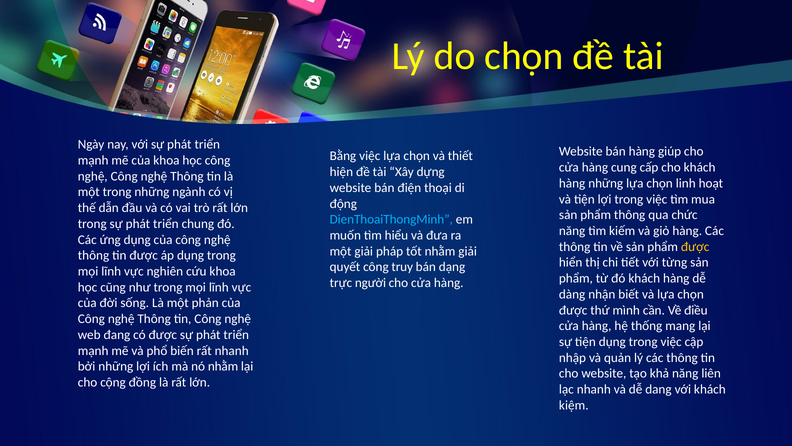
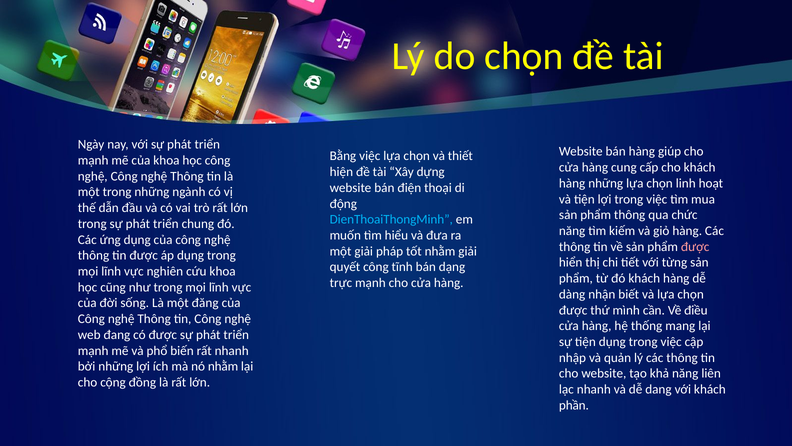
được colour: yellow -> pink (695, 246)
truy: truy -> tĩnh (402, 267)
trực người: người -> mạnh (370, 283)
phản: phản -> đăng (205, 303)
kiệm: kiệm -> phần (574, 405)
